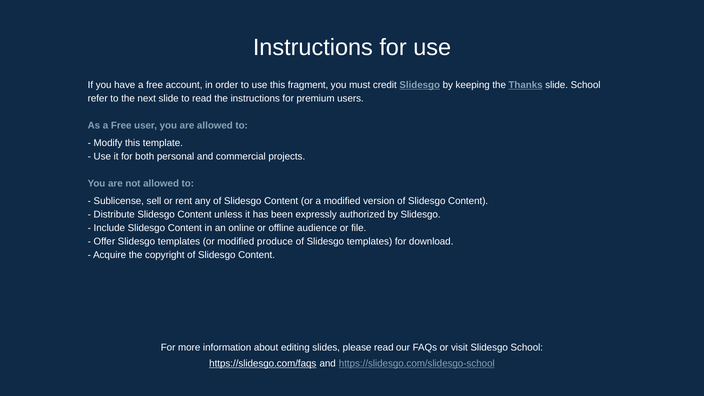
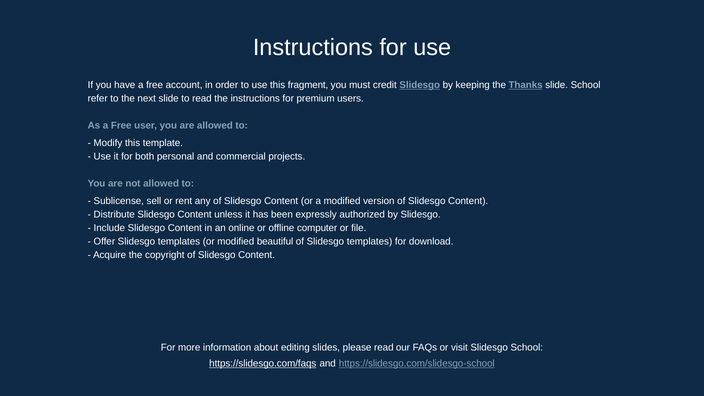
audience: audience -> computer (317, 228)
produce: produce -> beautiful (275, 242)
